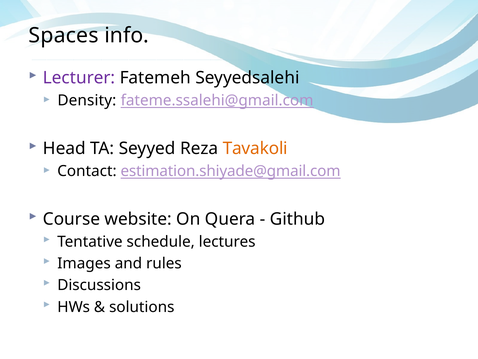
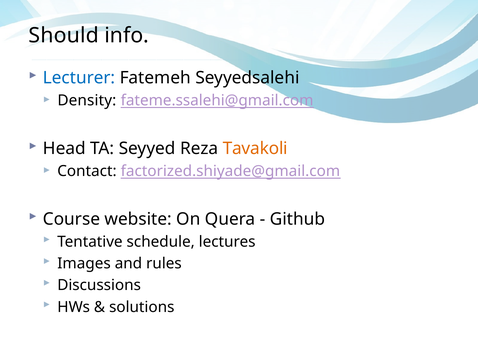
Spaces: Spaces -> Should (64, 35)
Lecturer colour: purple -> blue (79, 78)
estimation.shiyade@gmail.com: estimation.shiyade@gmail.com -> factorized.shiyade@gmail.com (230, 171)
